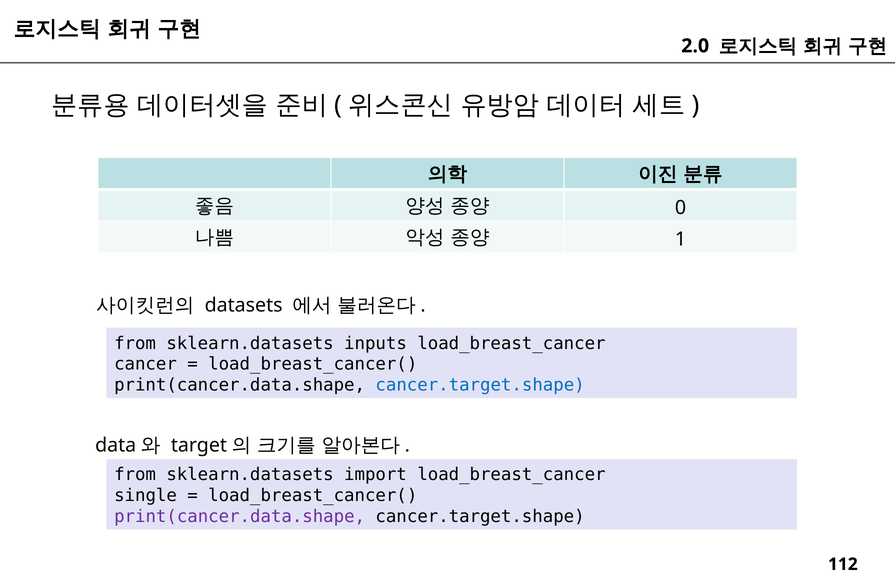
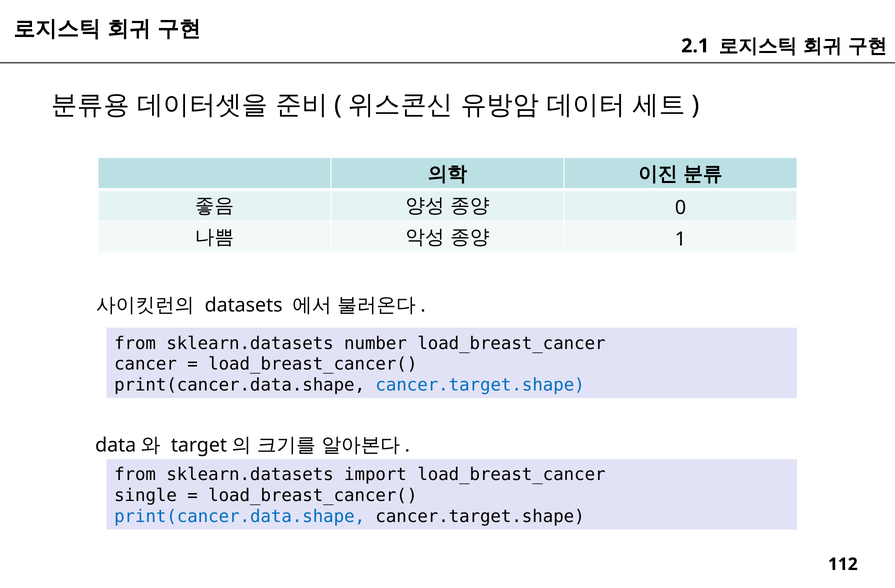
2.0: 2.0 -> 2.1 (695, 46)
inputs: inputs -> number (375, 343)
print(cancer.data.shape colour: purple -> blue (240, 516)
